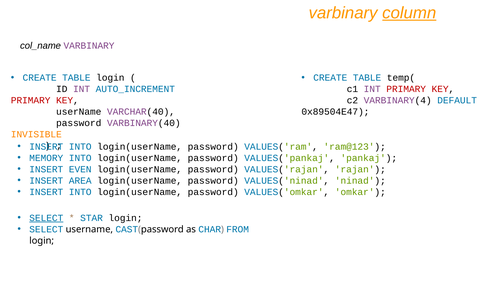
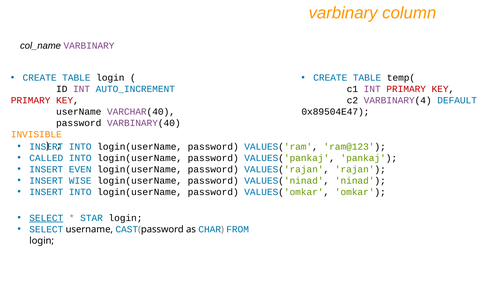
column underline: present -> none (409, 13)
MEMORY: MEMORY -> CALLED (46, 158)
AREA: AREA -> WISE (80, 181)
